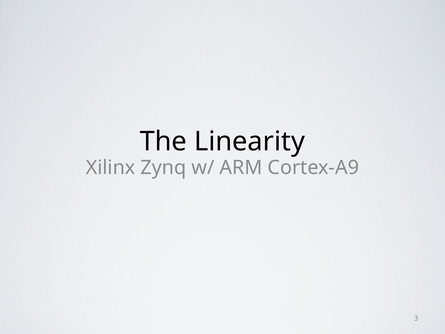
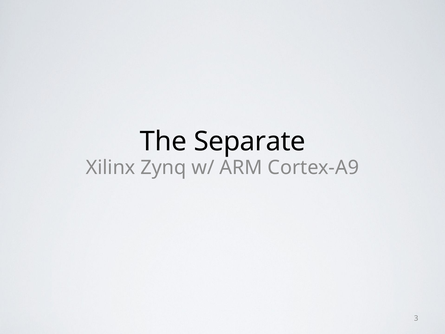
Linearity: Linearity -> Separate (250, 141)
